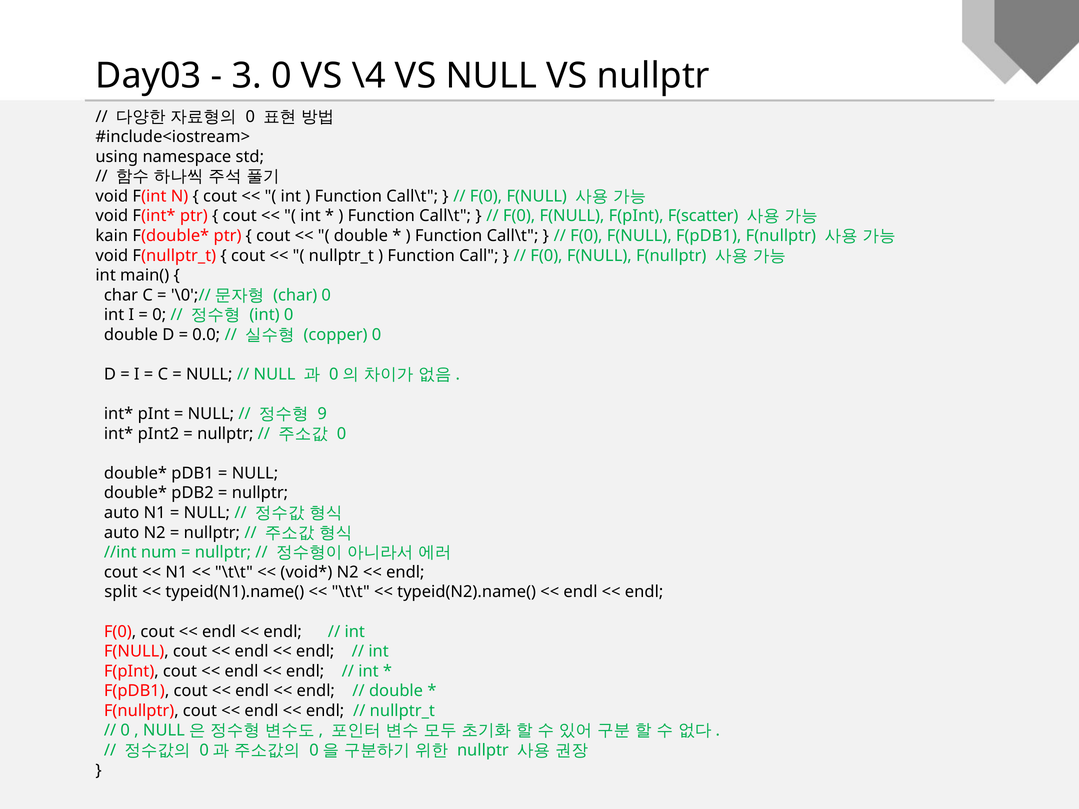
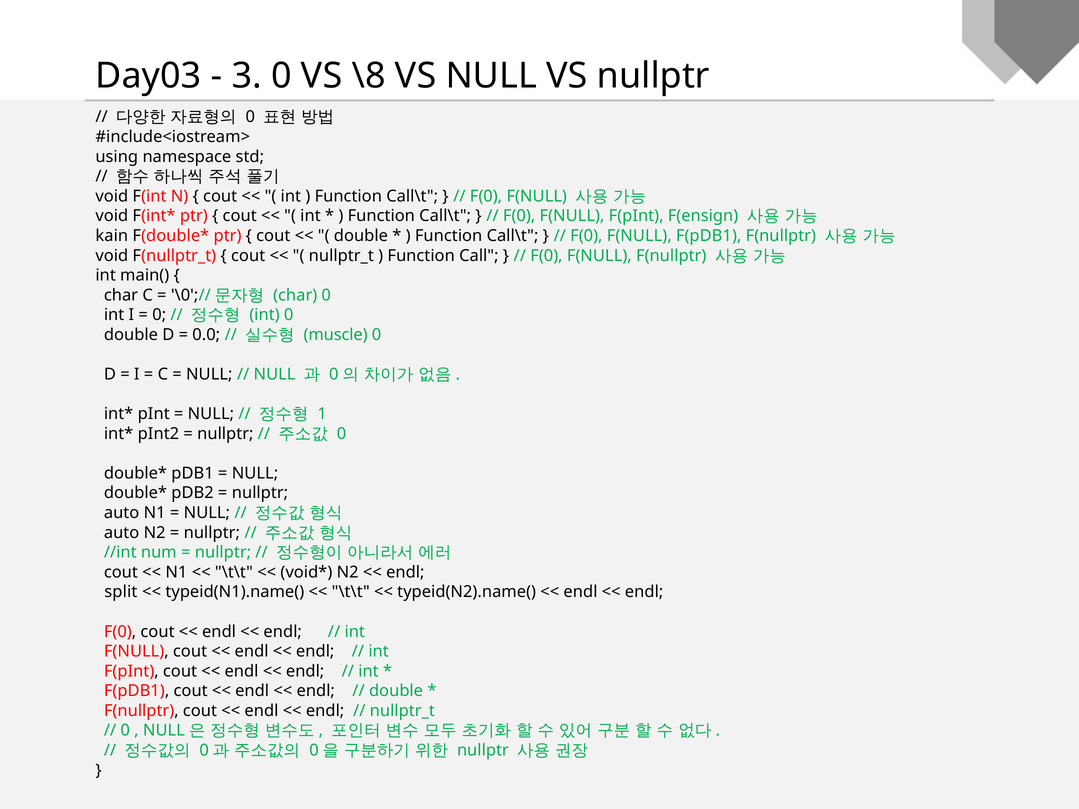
\4: \4 -> \8 (369, 76)
F(scatter: F(scatter -> F(ensign (703, 216)
copper: copper -> muscle (336, 335)
9: 9 -> 1 (322, 414)
